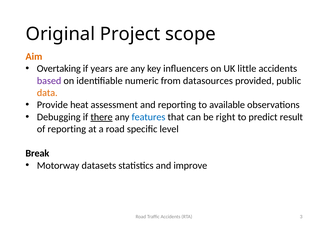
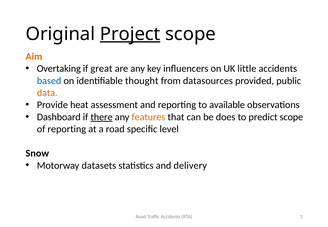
Project underline: none -> present (130, 34)
years: years -> great (101, 69)
based colour: purple -> blue (49, 81)
numeric: numeric -> thought (142, 81)
Debugging: Debugging -> Dashboard (59, 117)
features colour: blue -> orange (148, 117)
right: right -> does (226, 117)
predict result: result -> scope (291, 117)
Break: Break -> Snow (37, 153)
improve: improve -> delivery (190, 165)
